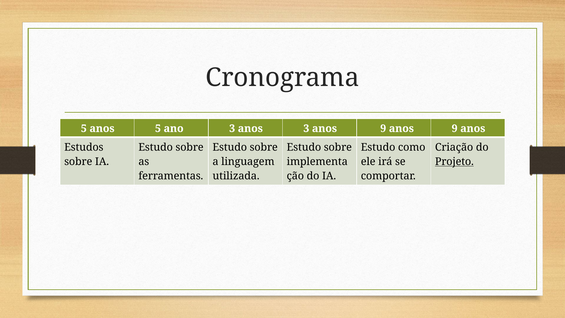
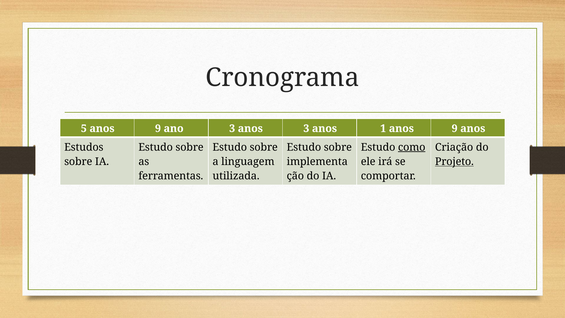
5 anos 5: 5 -> 9 (158, 128)
3 anos 9: 9 -> 1 (383, 128)
como underline: none -> present (412, 147)
